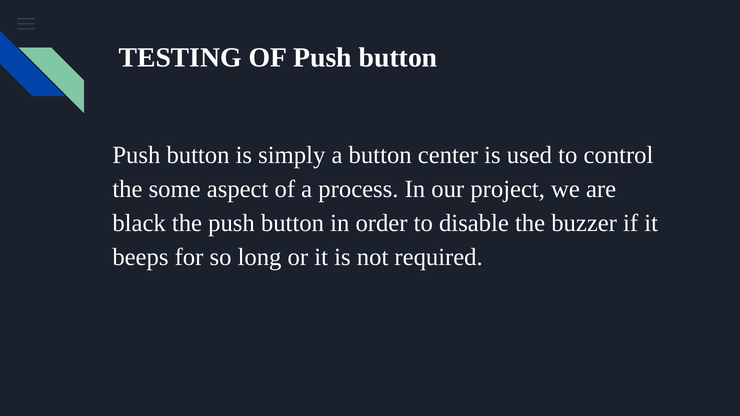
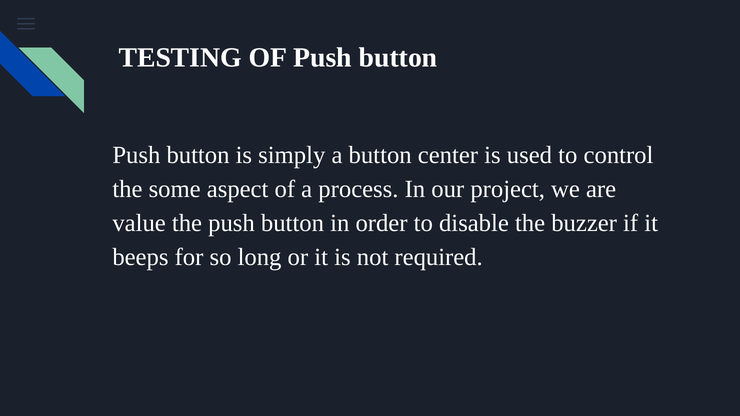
black: black -> value (139, 223)
